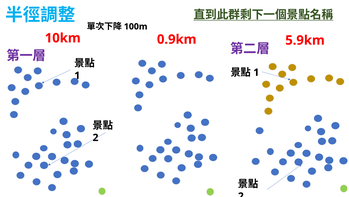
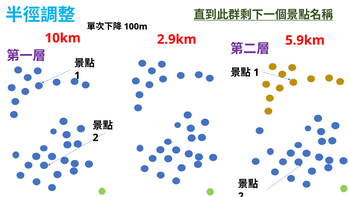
0.9km: 0.9km -> 2.9km (177, 39)
